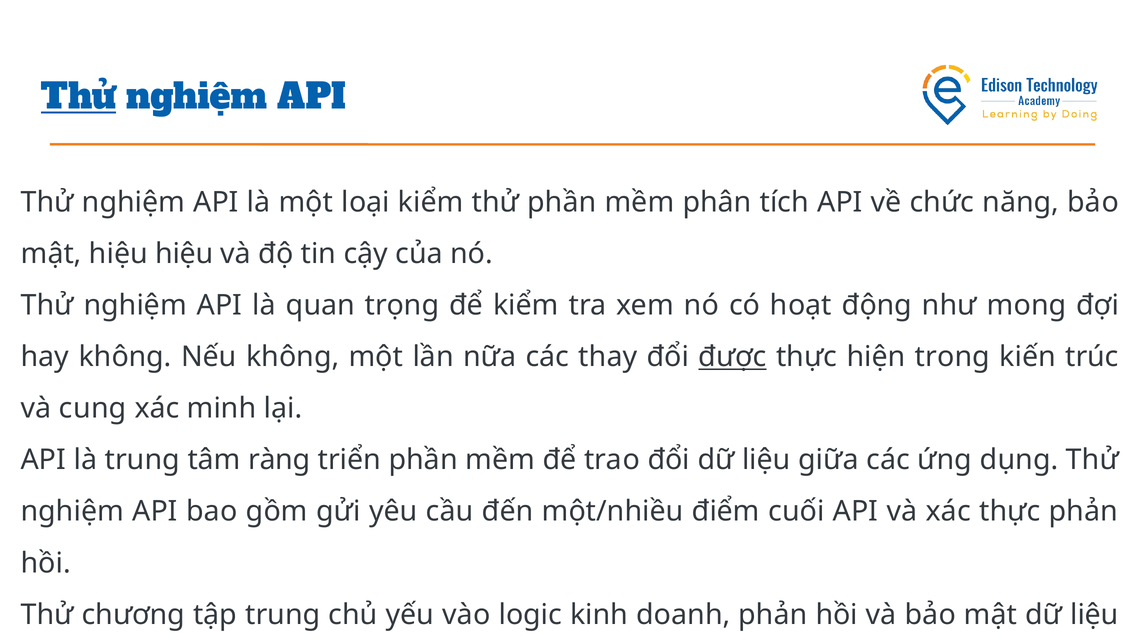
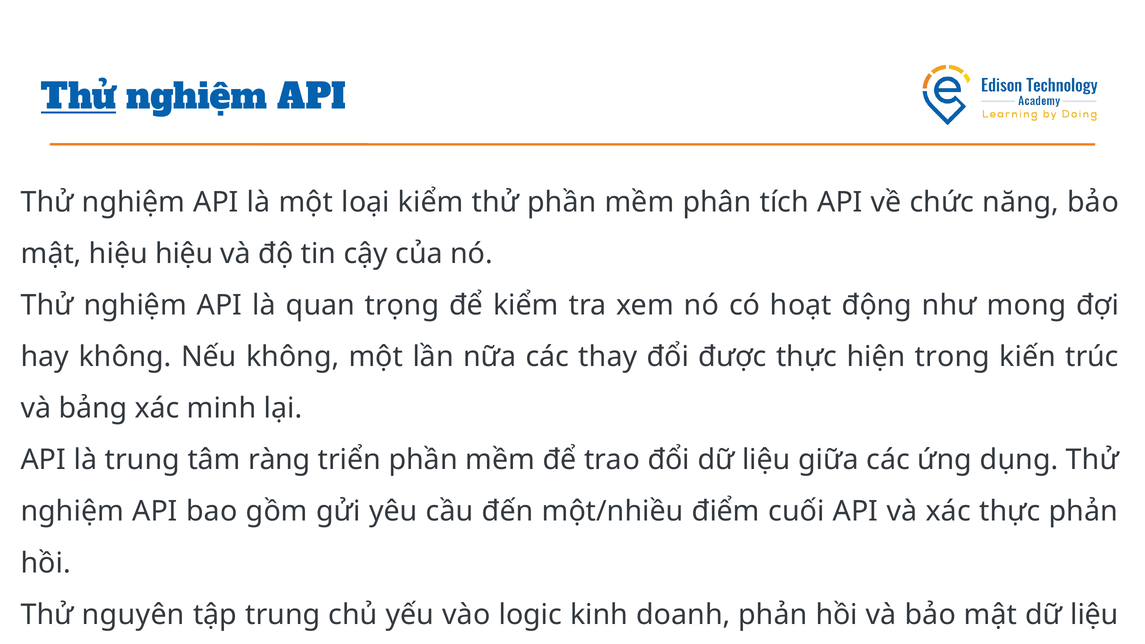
được underline: present -> none (733, 357)
cung: cung -> bảng (93, 409)
chương: chương -> nguyên (133, 615)
